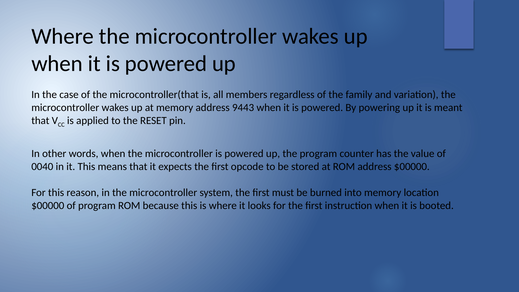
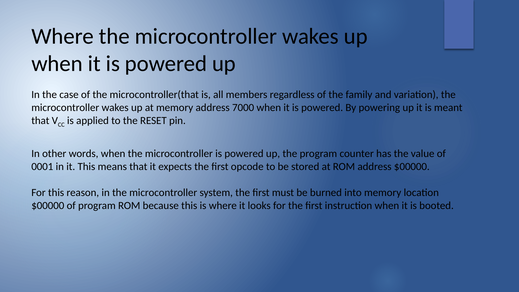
9443: 9443 -> 7000 (243, 108)
0040: 0040 -> 0001 (42, 167)
